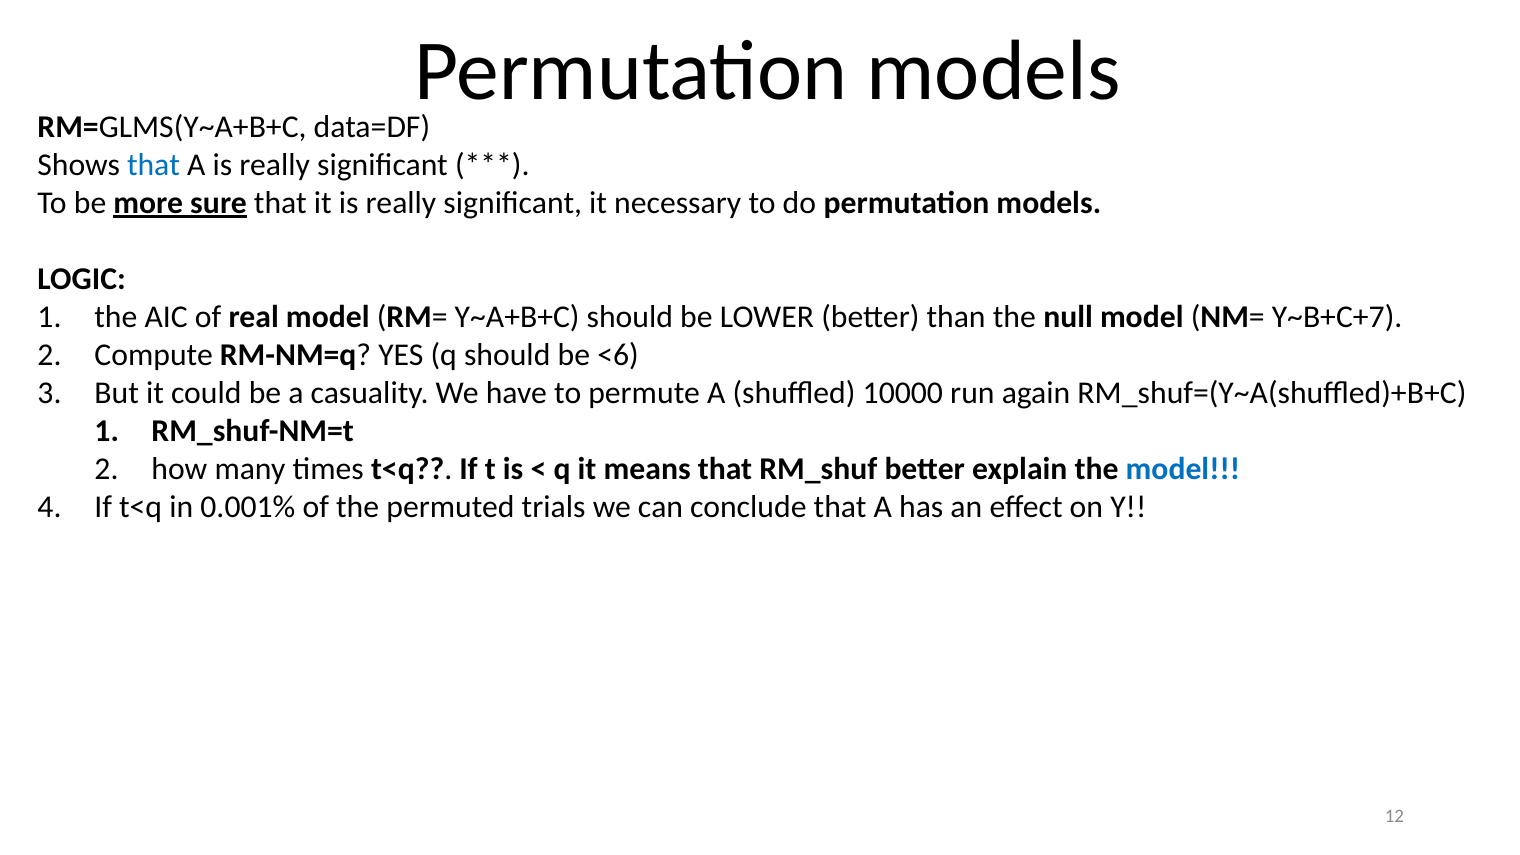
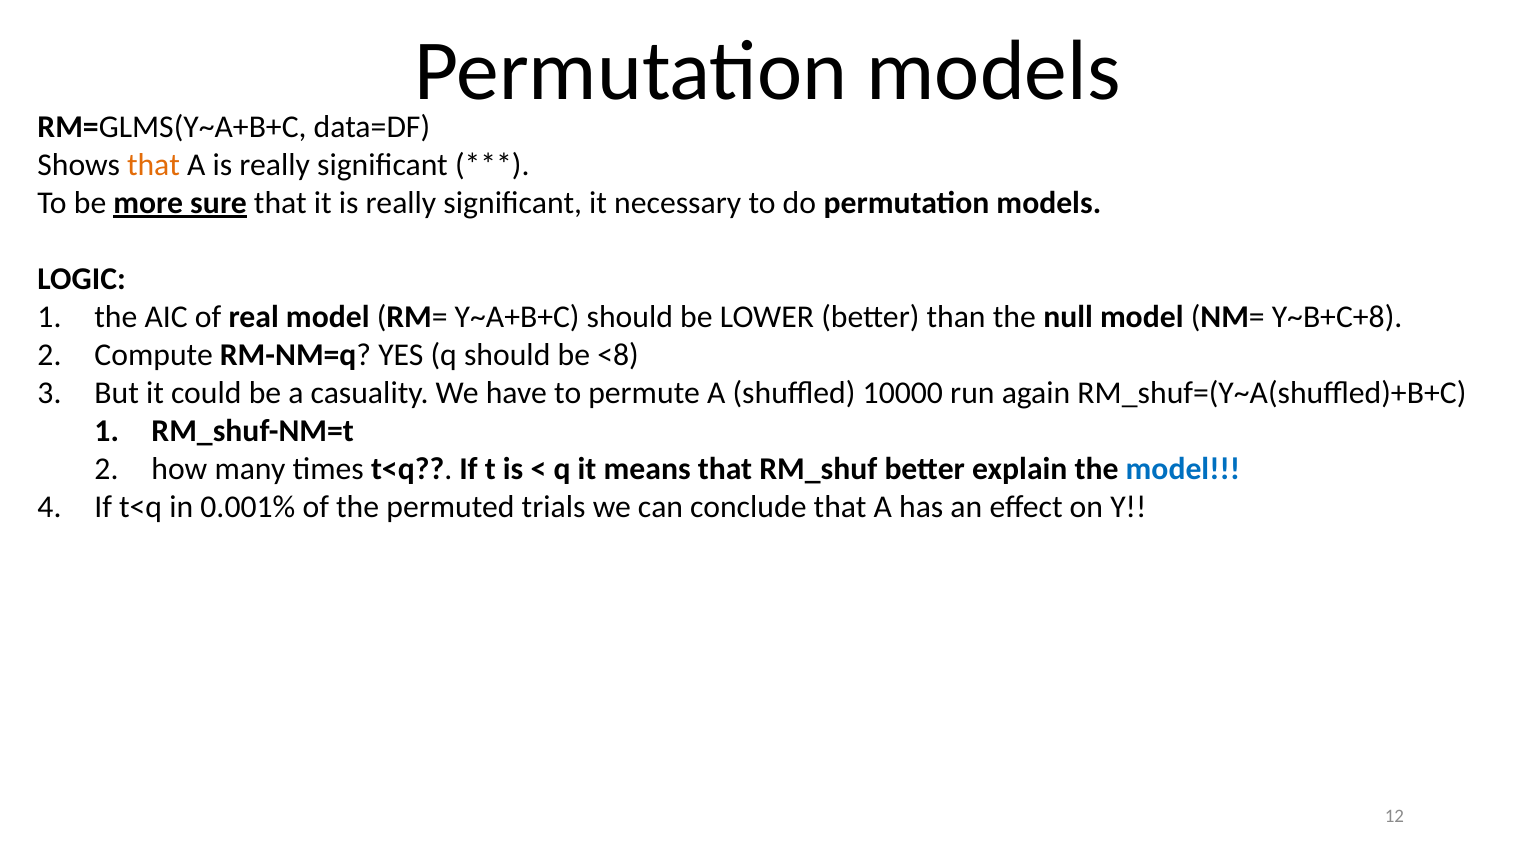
that colour: blue -> orange (154, 165)
Y~B+C+7: Y~B+C+7 -> Y~B+C+8 (1337, 317)
<6: <6 -> <8 (618, 355)
